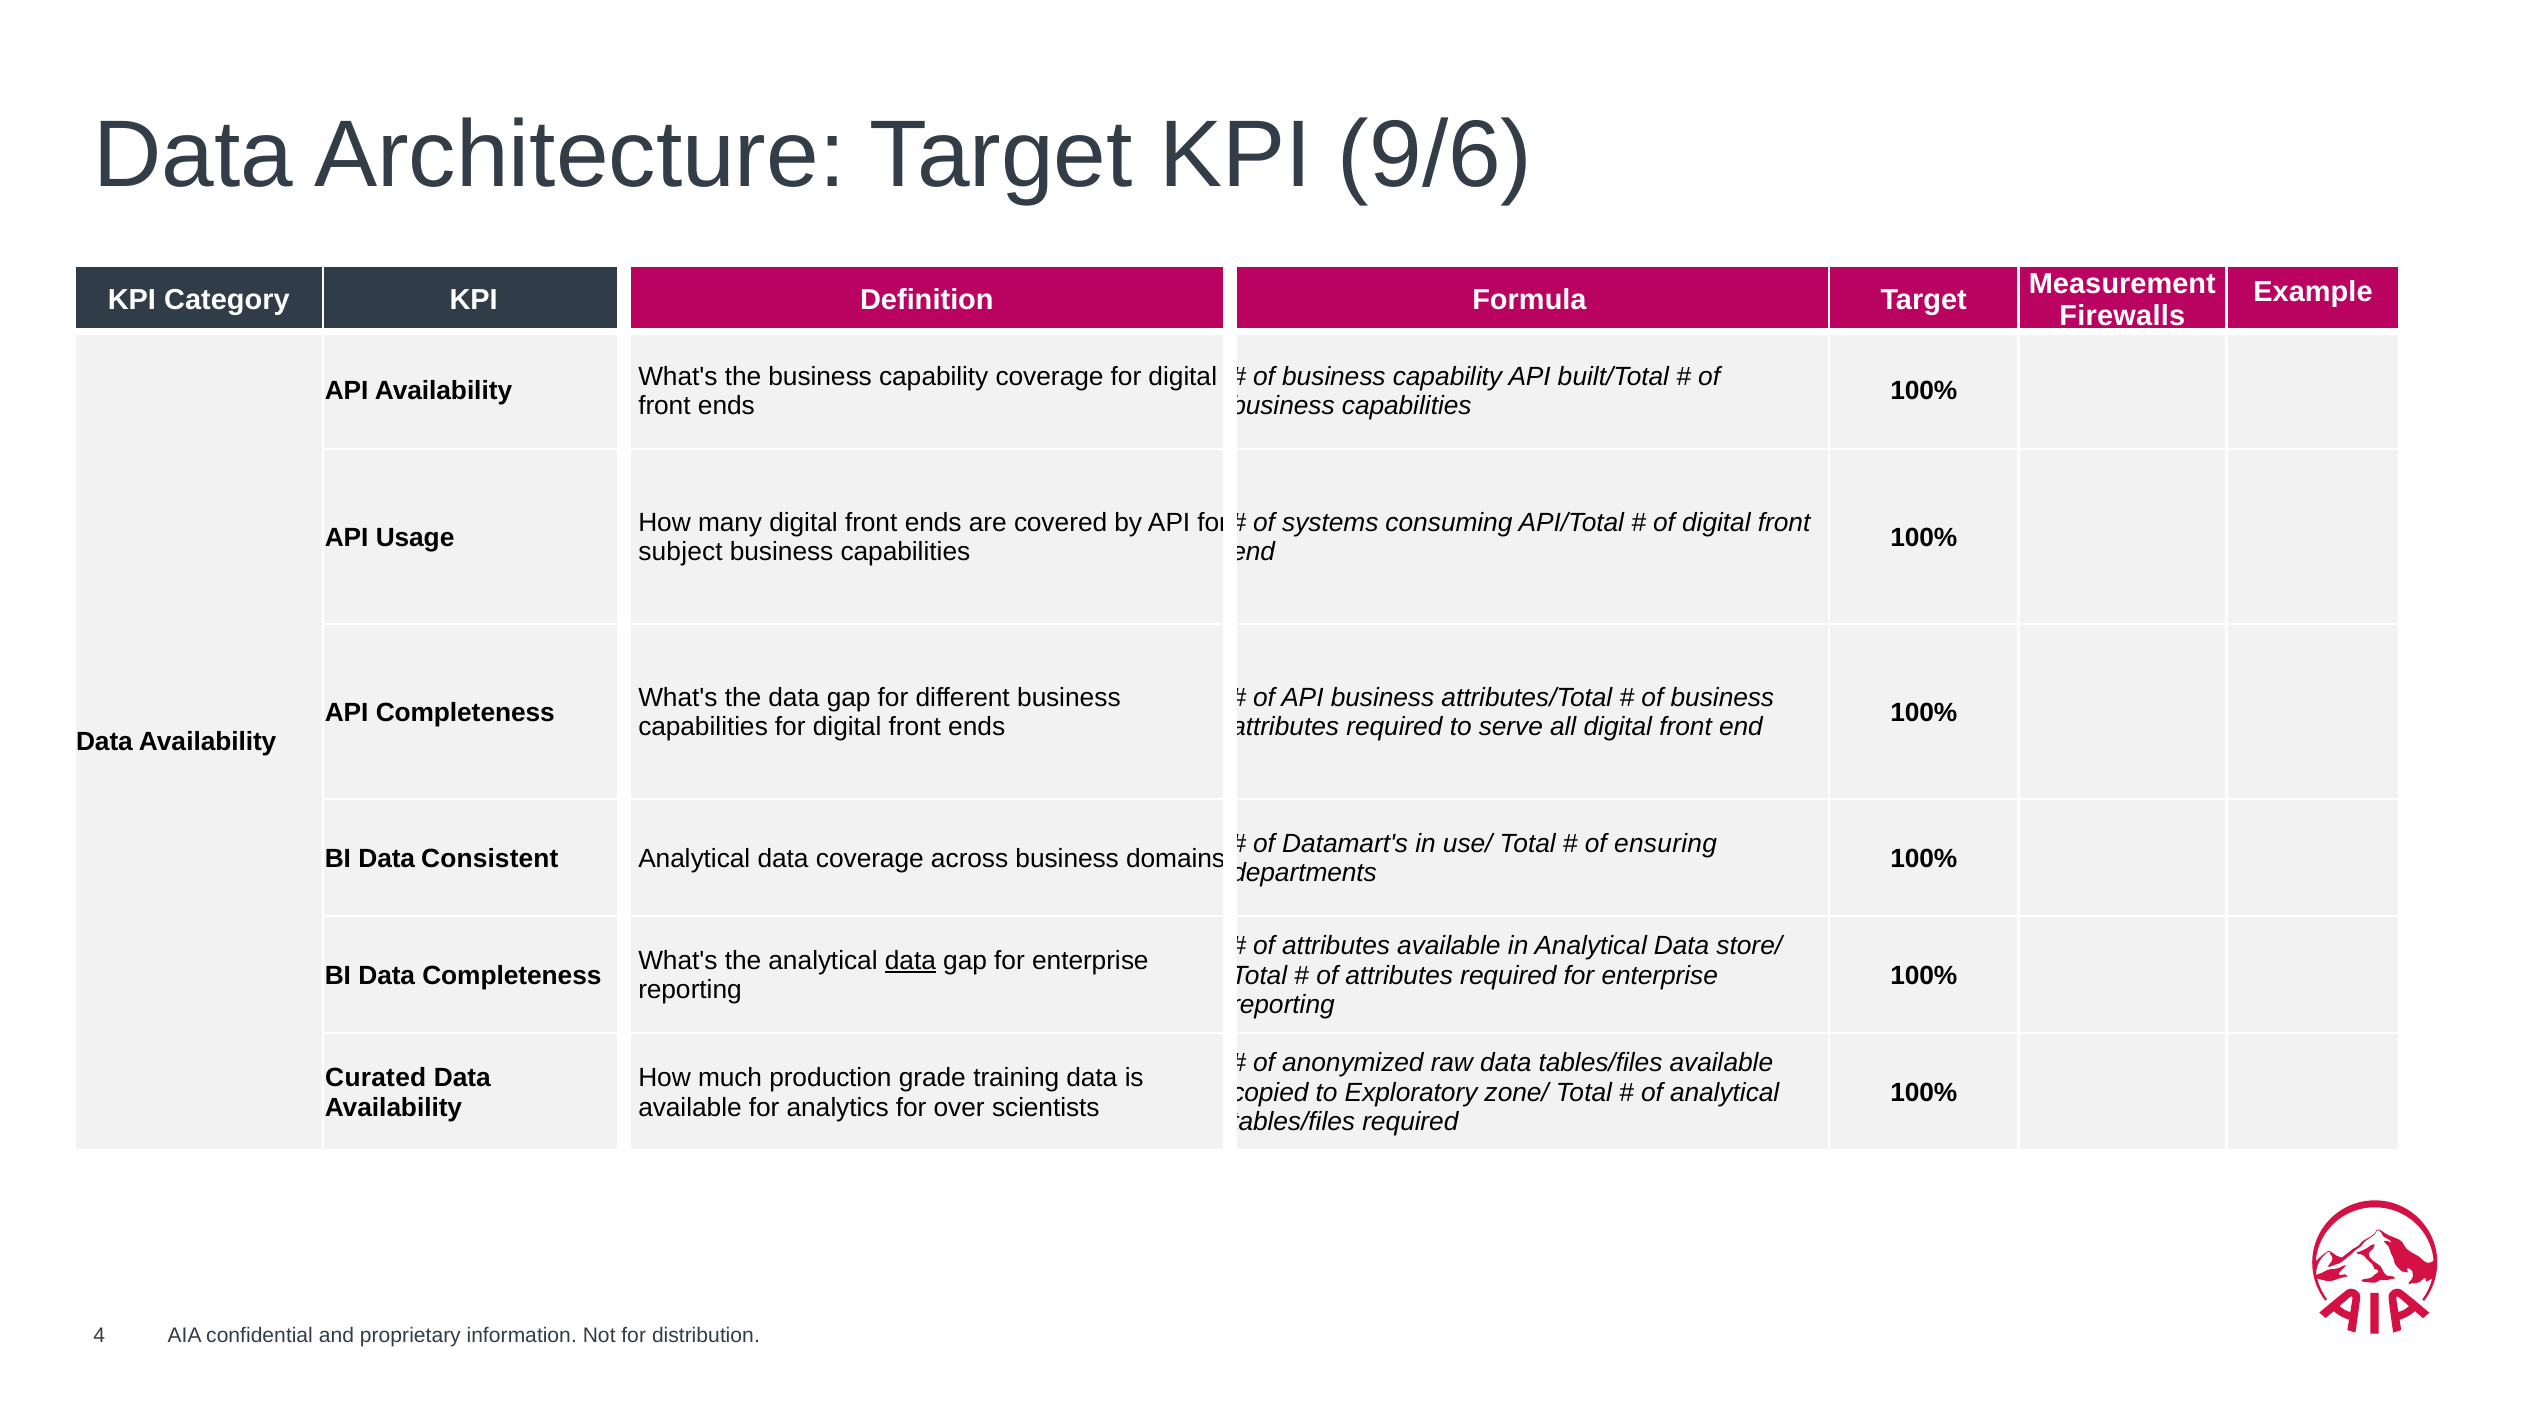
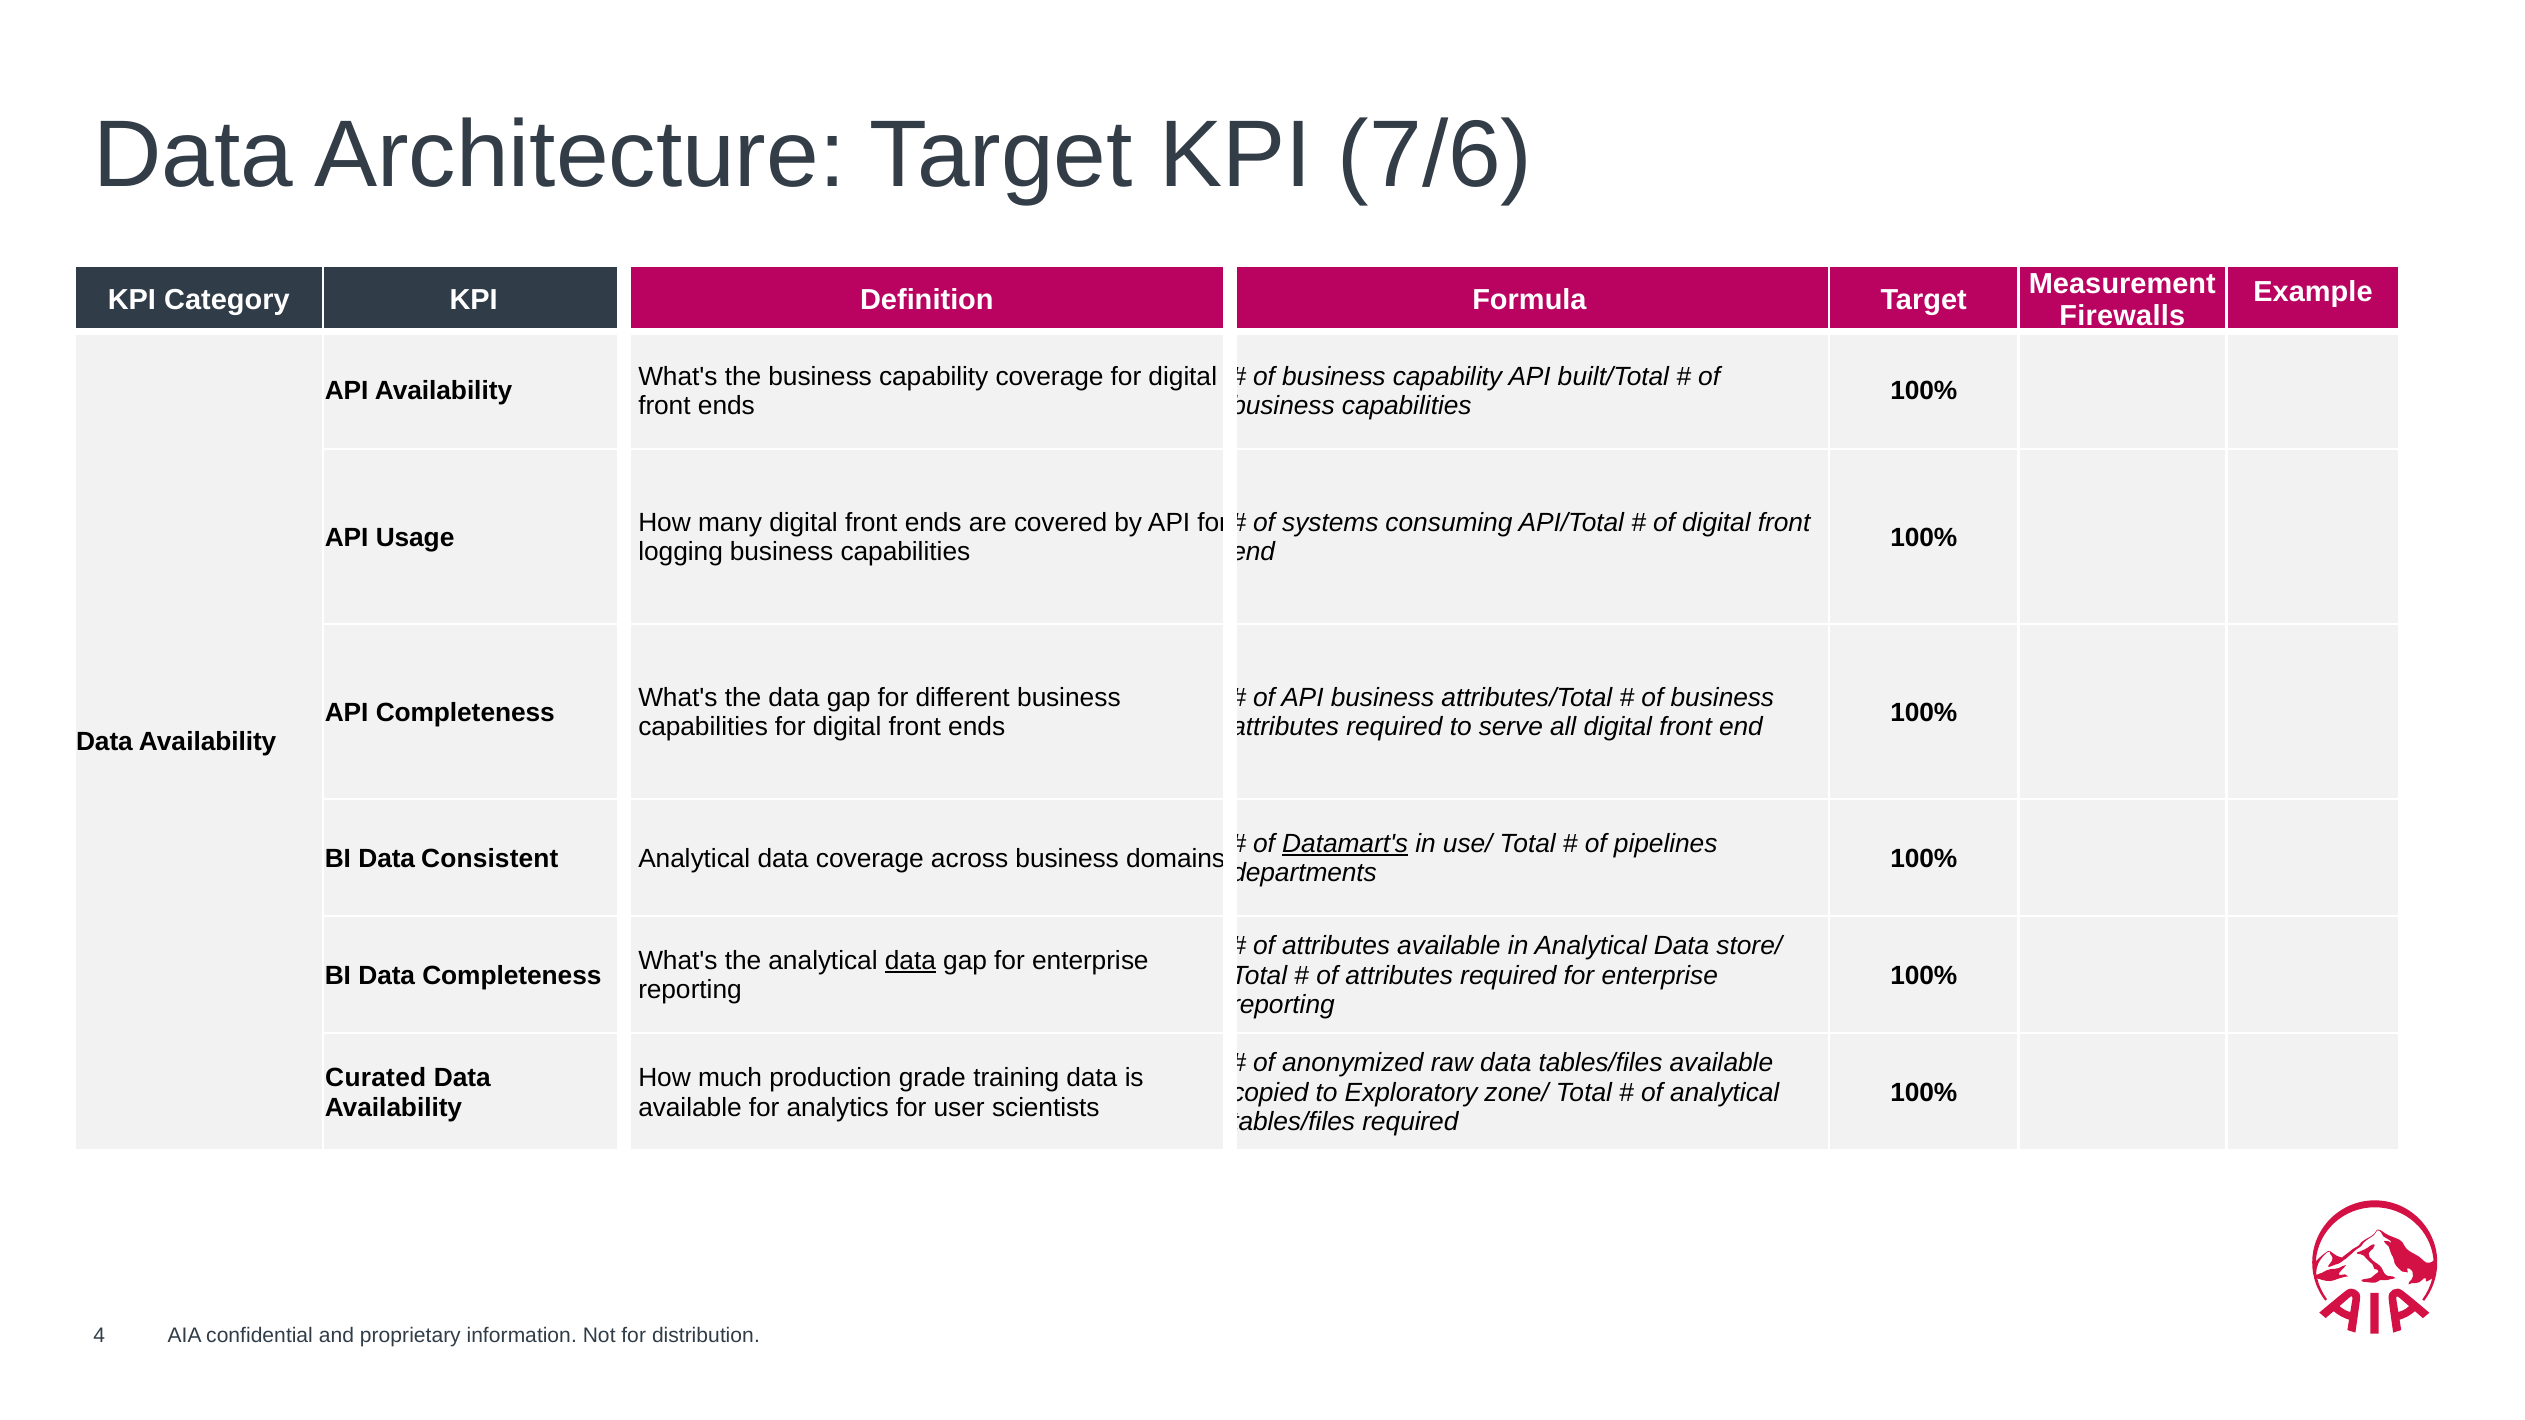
9/6: 9/6 -> 7/6 (1435, 155)
subject: subject -> logging (681, 552)
Datamart's underline: none -> present (1345, 844)
ensuring: ensuring -> pipelines (1666, 844)
over: over -> user (959, 1108)
